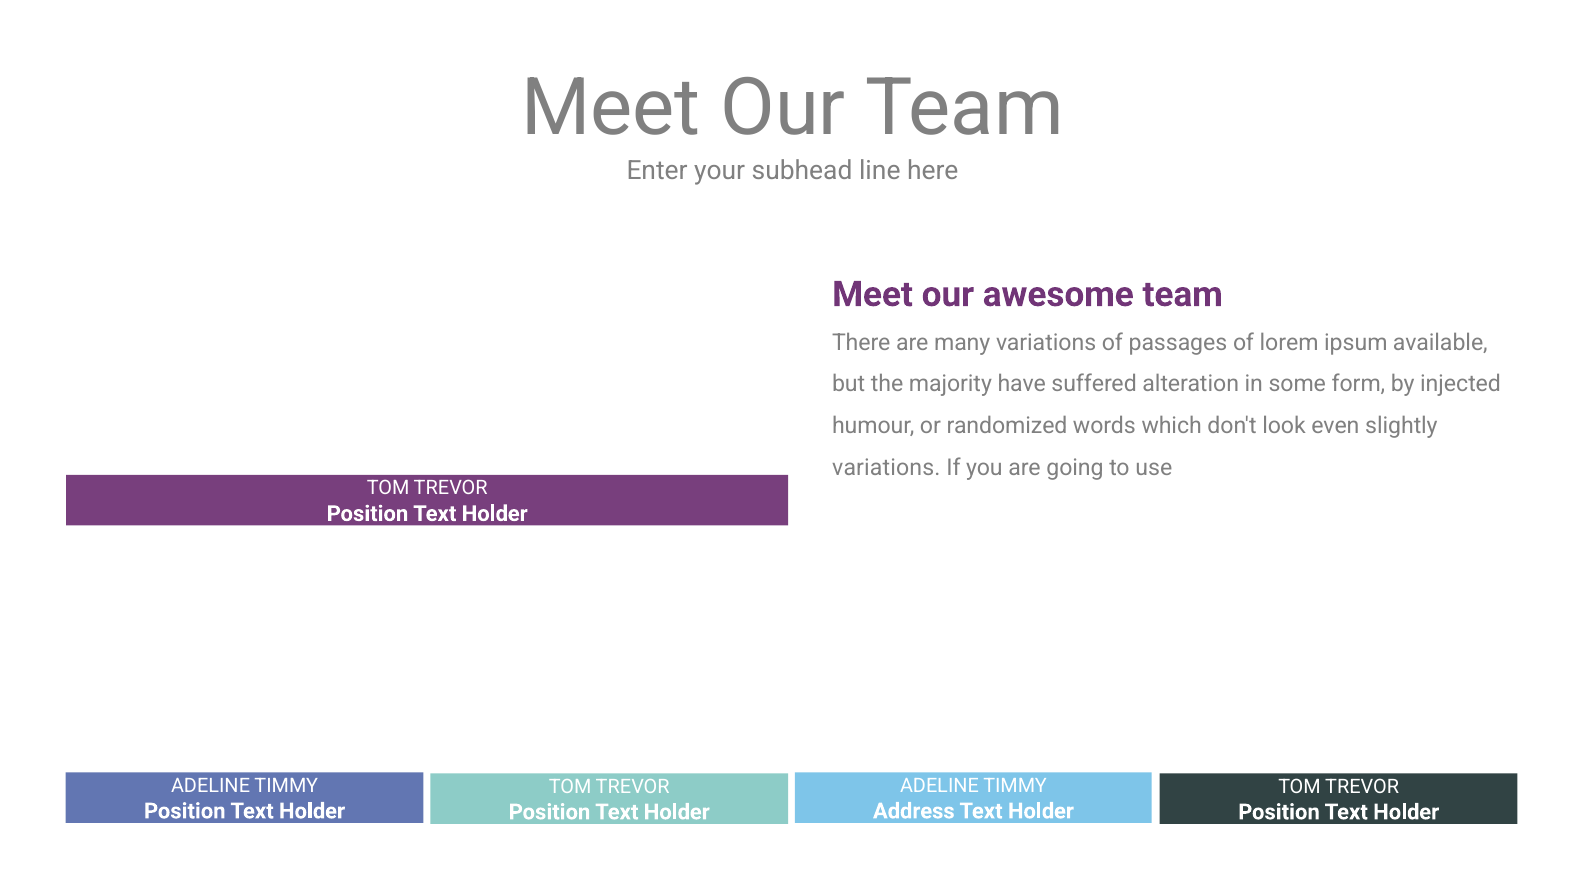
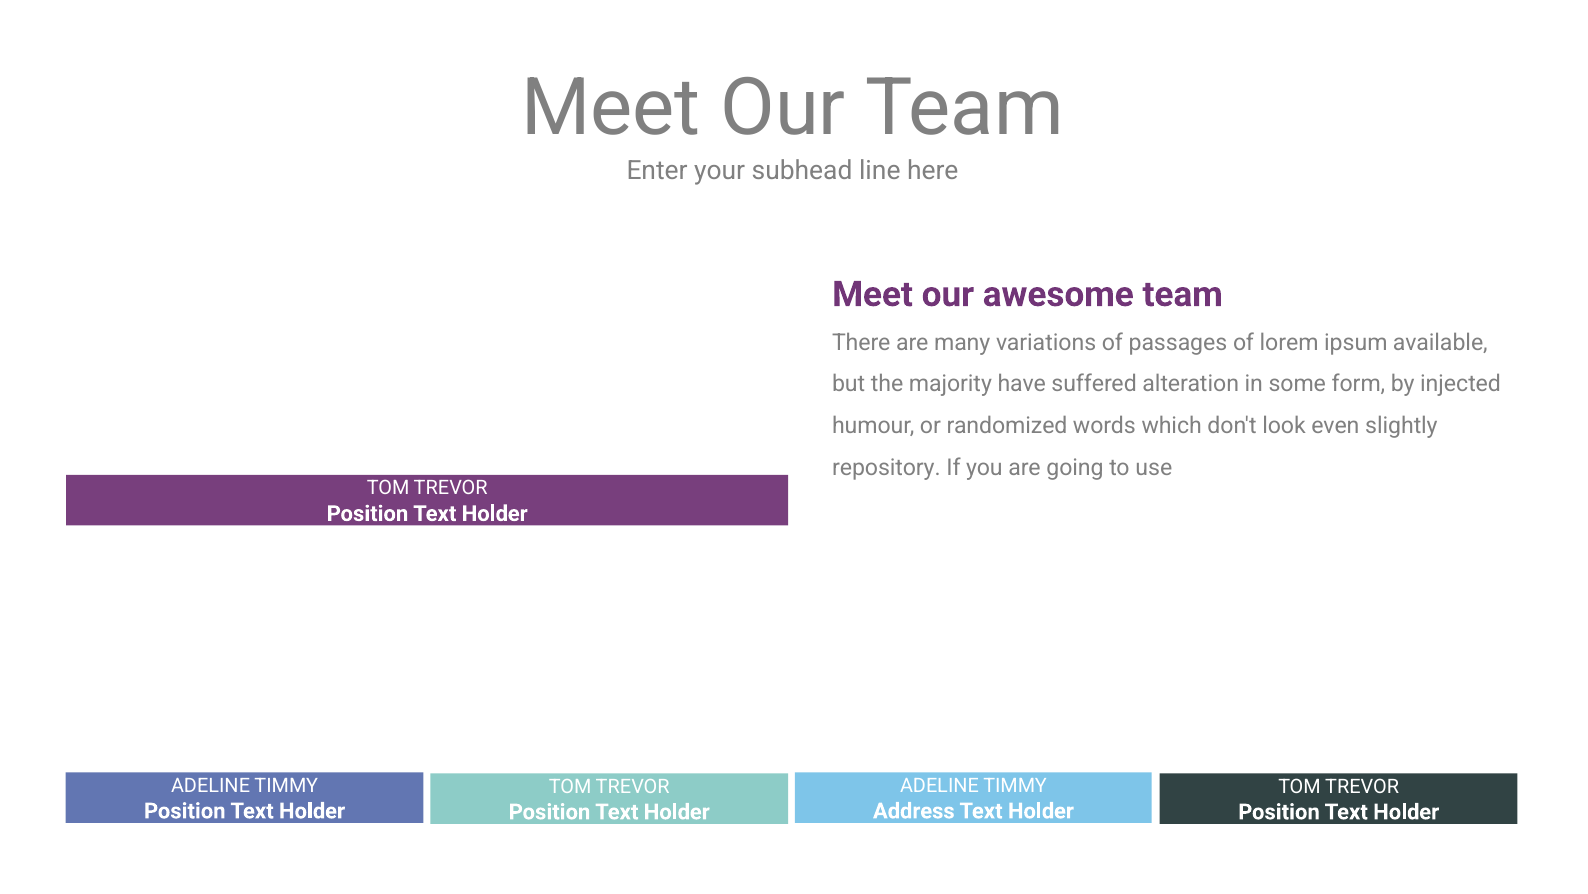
variations: variations -> repository (886, 467)
